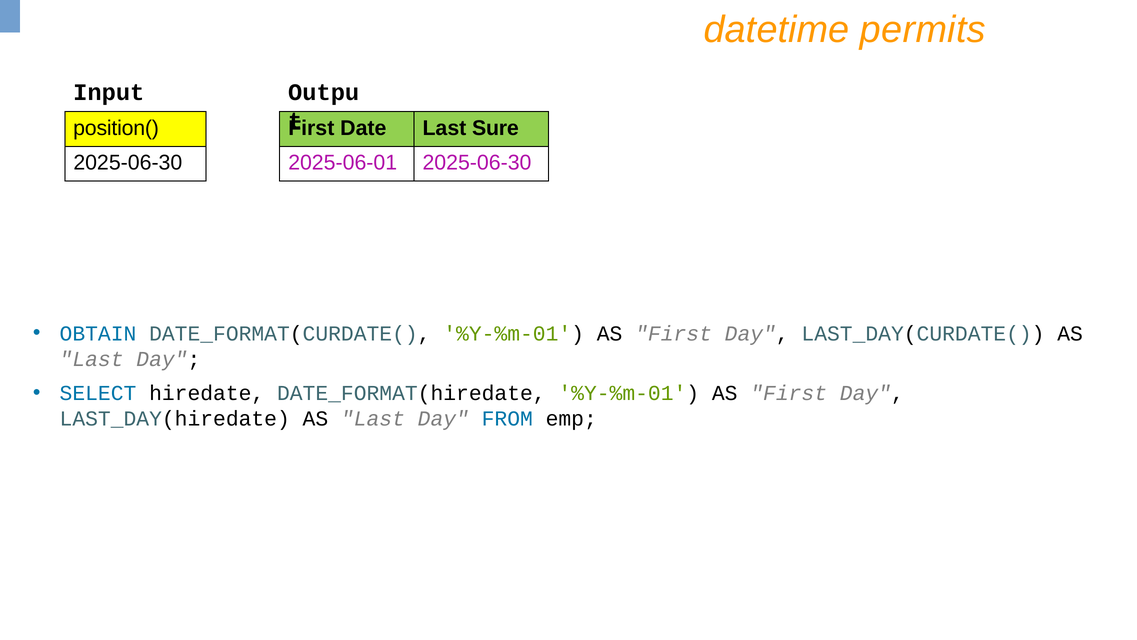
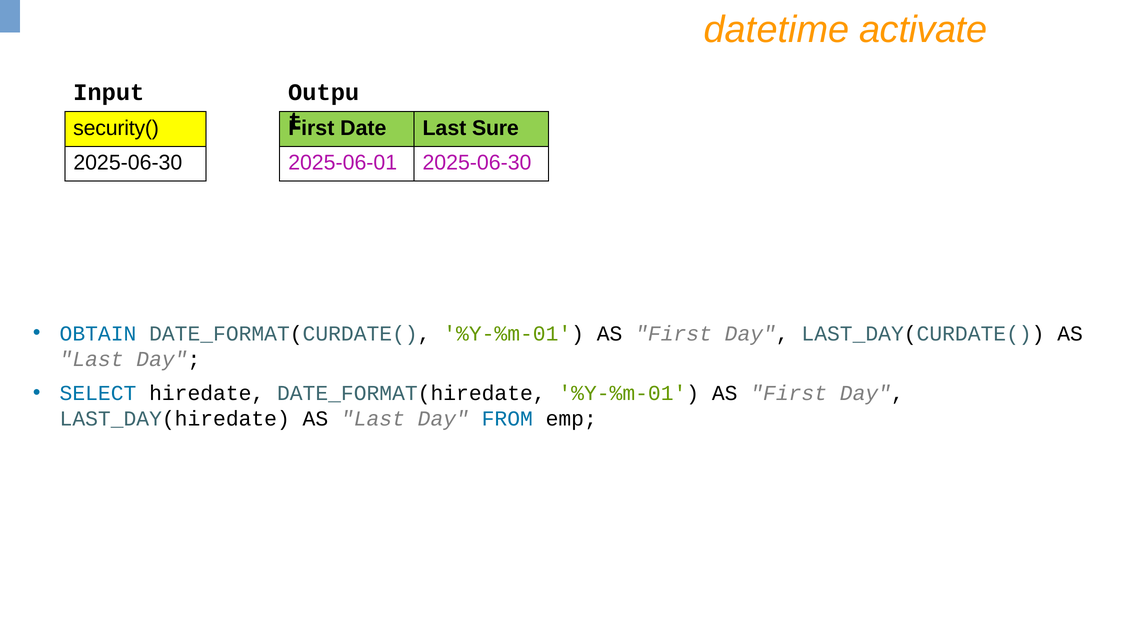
permits: permits -> activate (923, 30)
position(: position( -> security( (116, 128)
